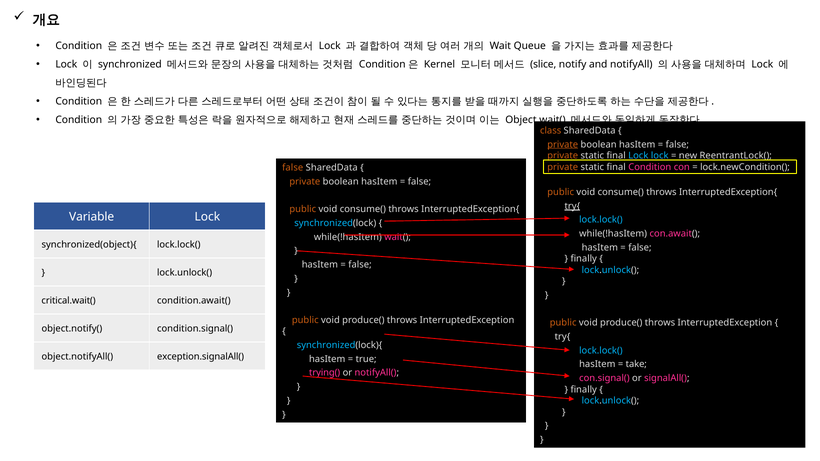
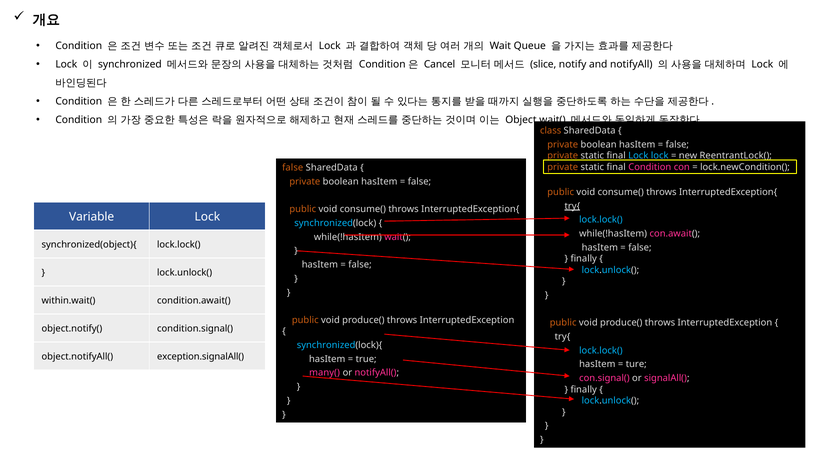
Kernel: Kernel -> Cancel (440, 65)
private underline: present -> none (563, 144)
critical.wait(: critical.wait( -> within.wait( (68, 301)
take: take -> ture (636, 365)
trying(: trying( -> many( (325, 373)
